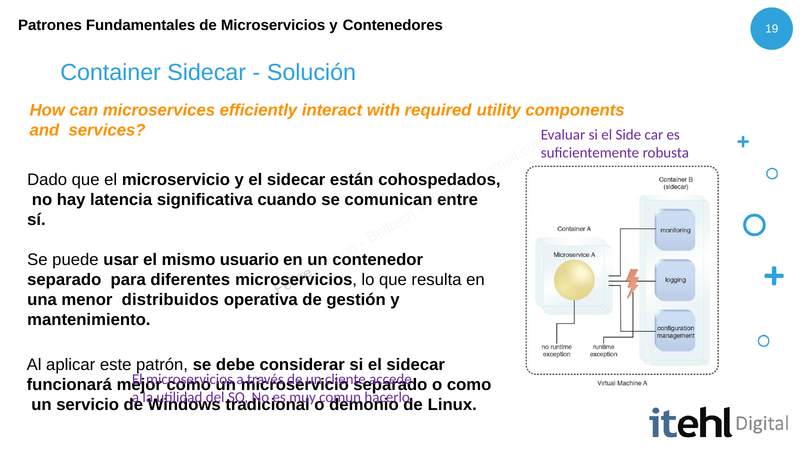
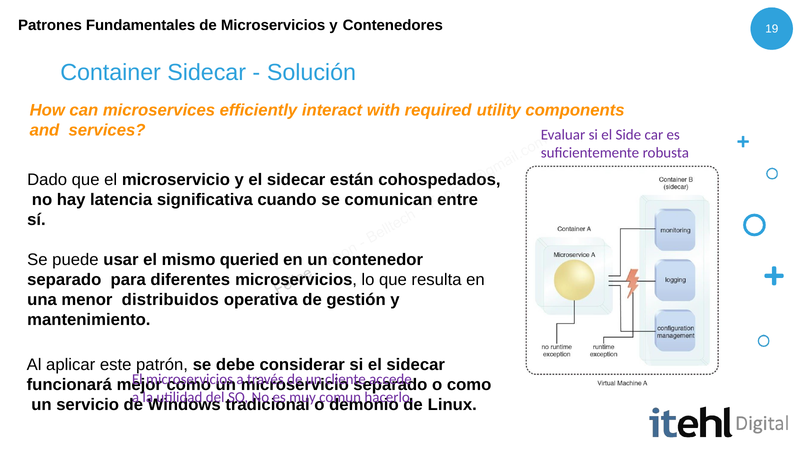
usuario: usuario -> queried (249, 260)
